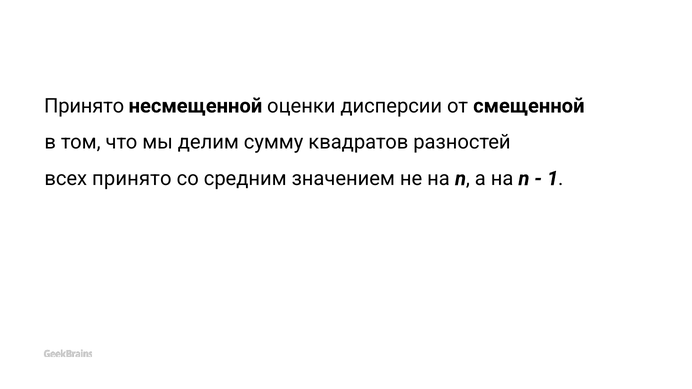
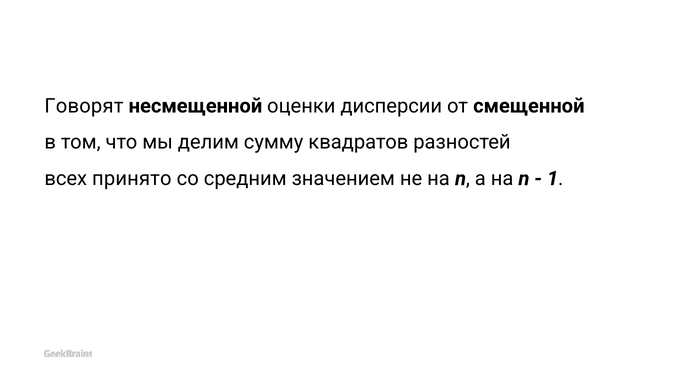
Принято: Принято -> Говорят (84, 106)
